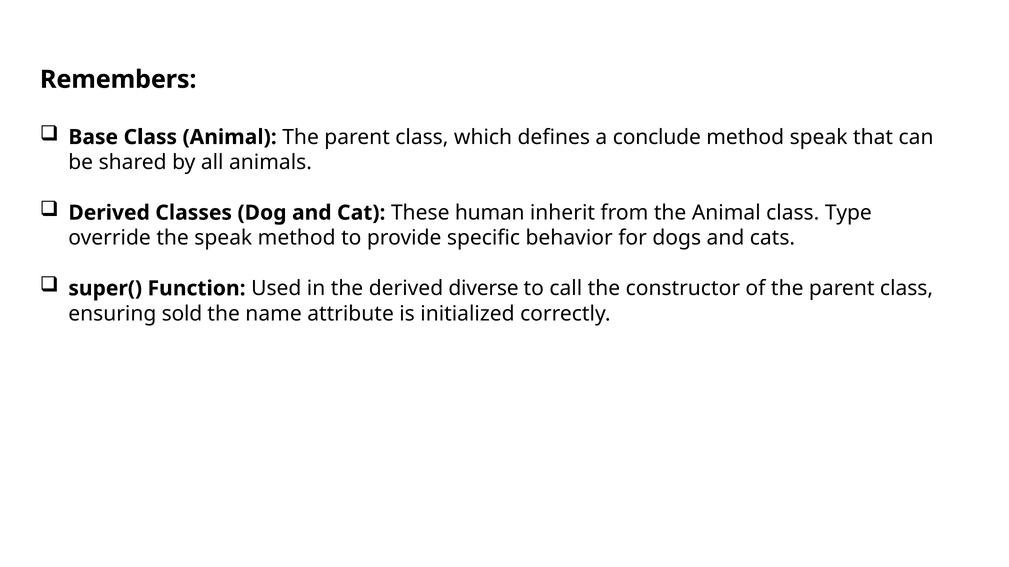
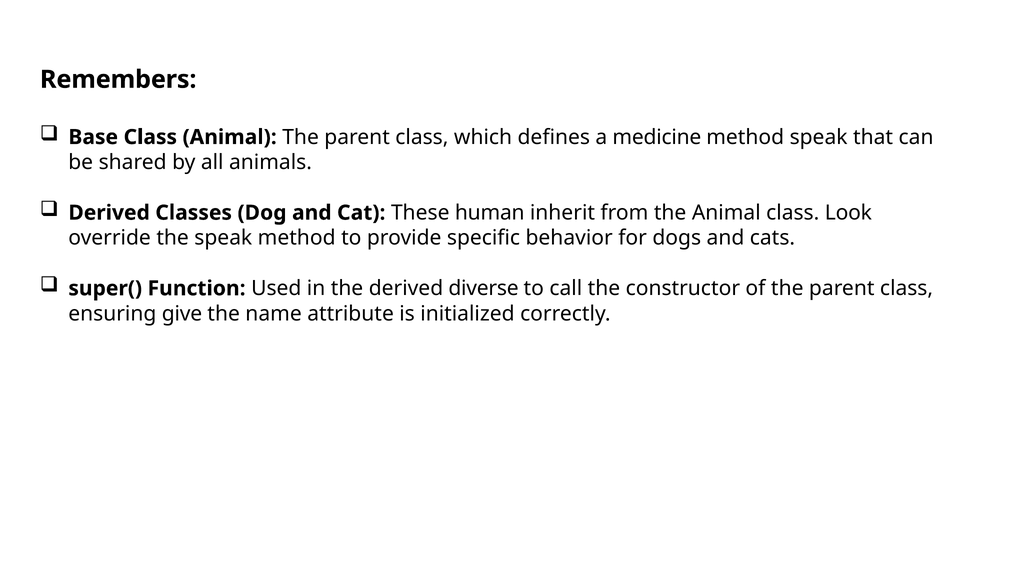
conclude: conclude -> medicine (657, 137)
Type: Type -> Look (848, 213)
sold: sold -> give (182, 314)
